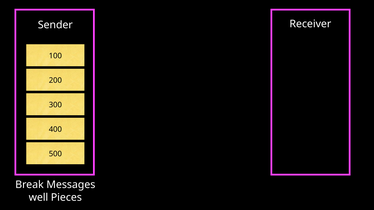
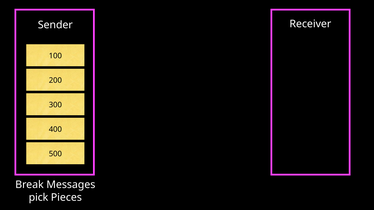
well: well -> pick (38, 198)
